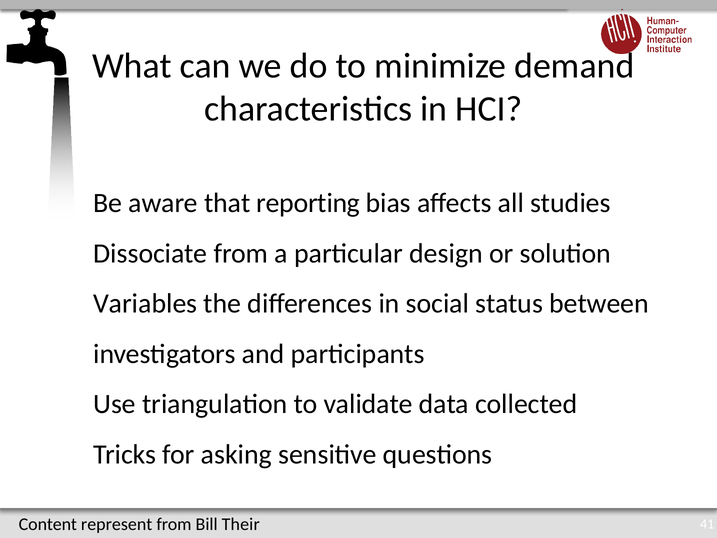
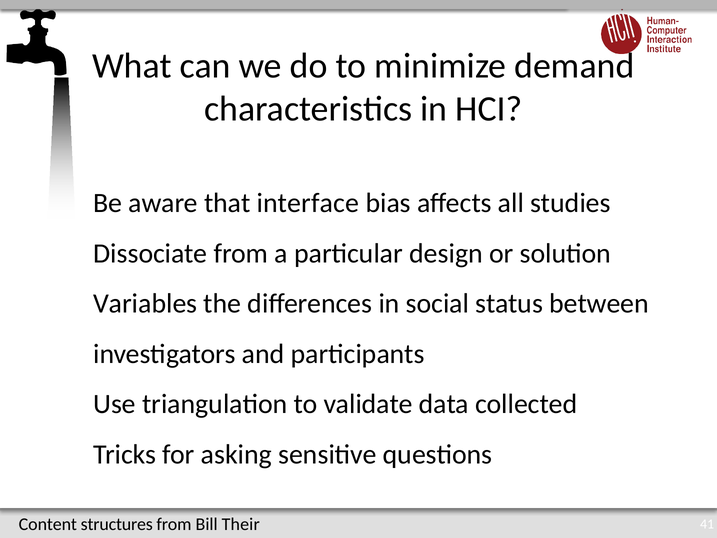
reporting: reporting -> interface (308, 203)
represent: represent -> structures (117, 524)
